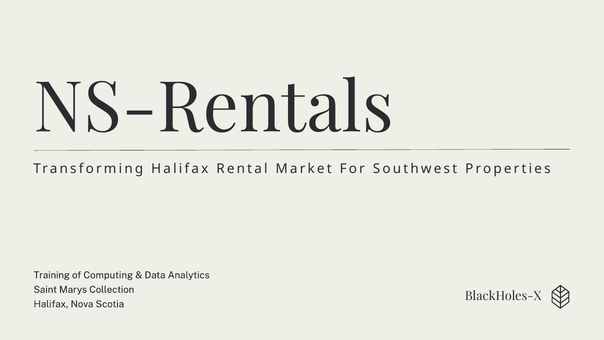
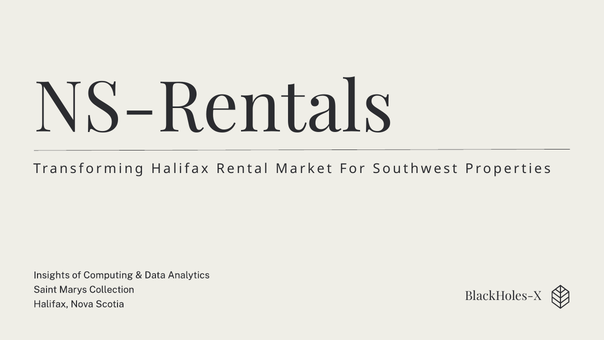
Training: Training -> Insights (52, 275)
